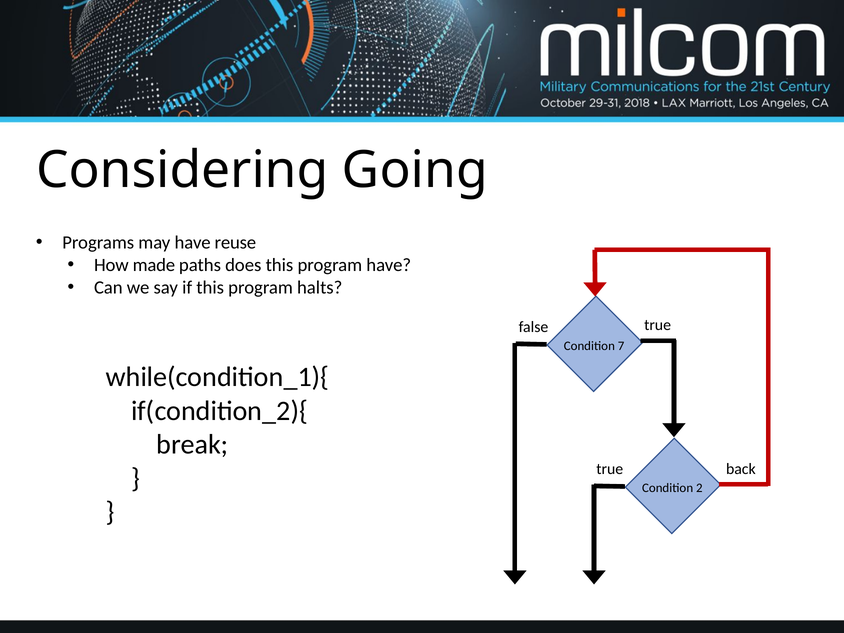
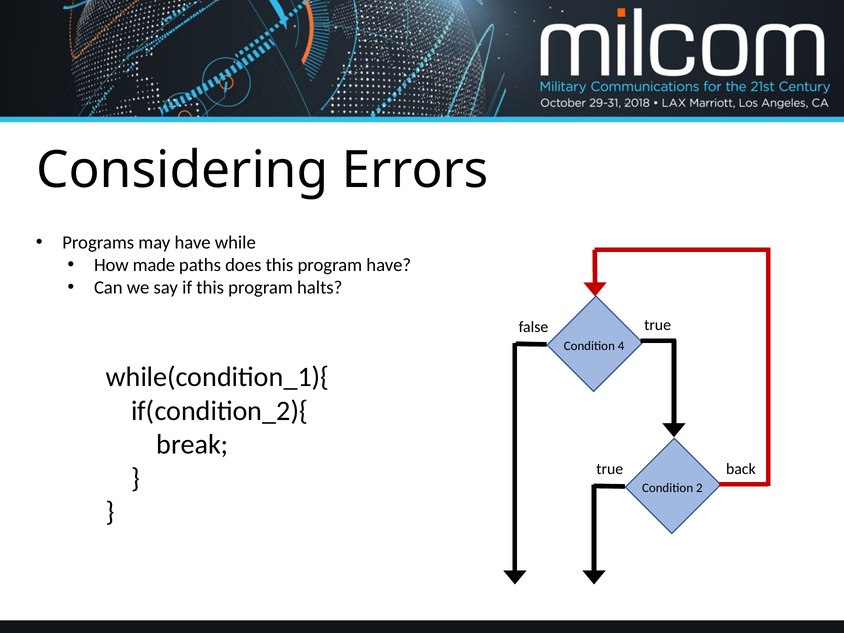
Going: Going -> Errors (415, 170)
reuse: reuse -> while (235, 243)
7: 7 -> 4 (621, 346)
